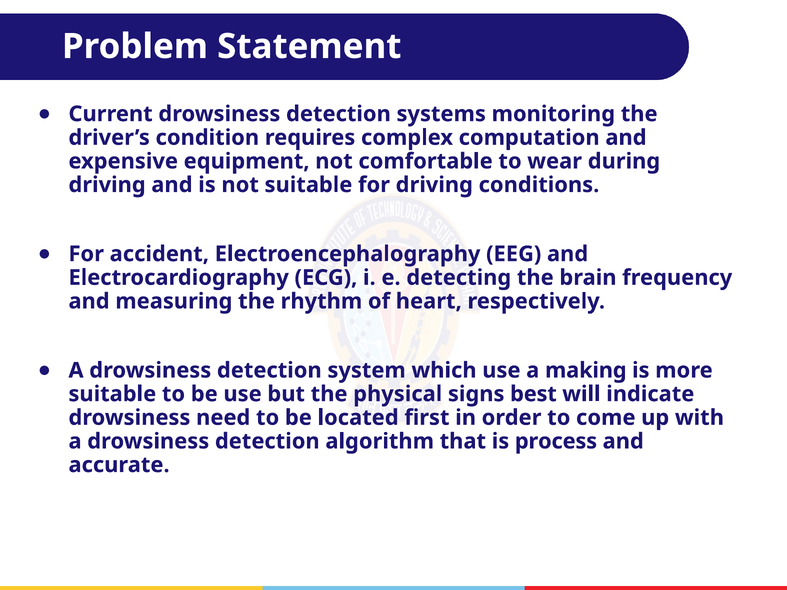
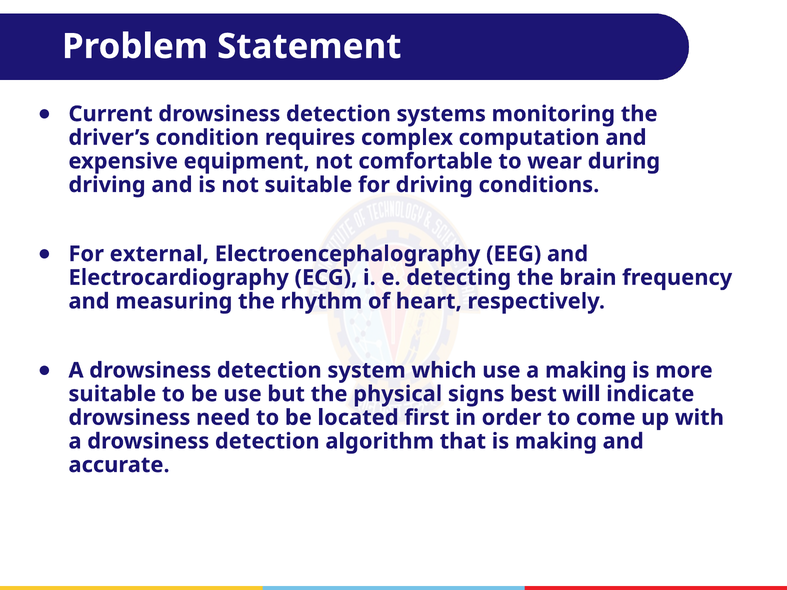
accident: accident -> external (159, 254)
is process: process -> making (556, 441)
